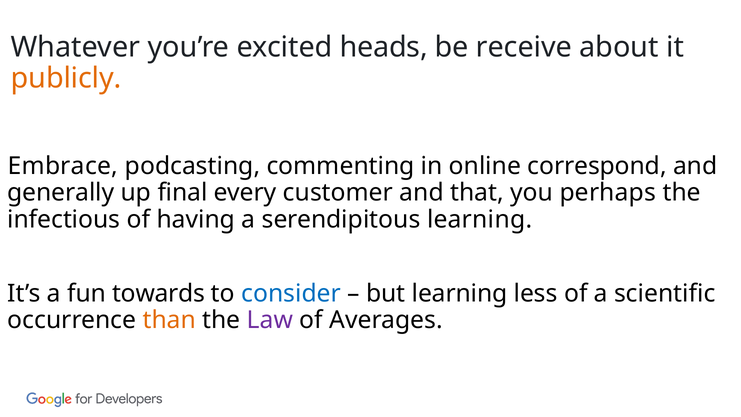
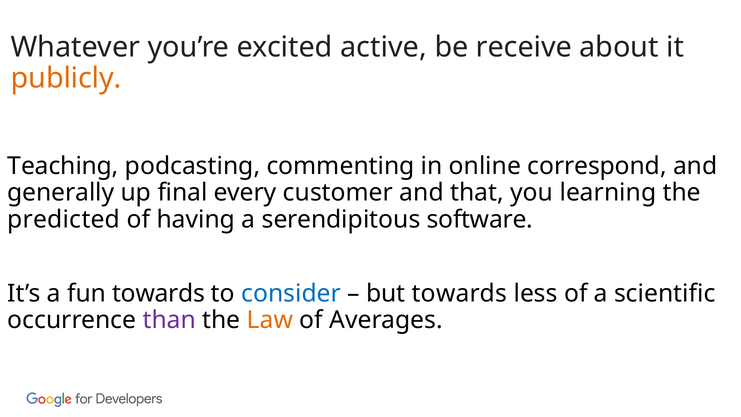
heads: heads -> active (384, 47)
Embrace: Embrace -> Teaching (63, 166)
perhaps: perhaps -> learning (608, 193)
infectious: infectious -> predicted (64, 219)
serendipitous learning: learning -> software (480, 219)
but learning: learning -> towards (459, 293)
than colour: orange -> purple (169, 320)
Law colour: purple -> orange (270, 320)
